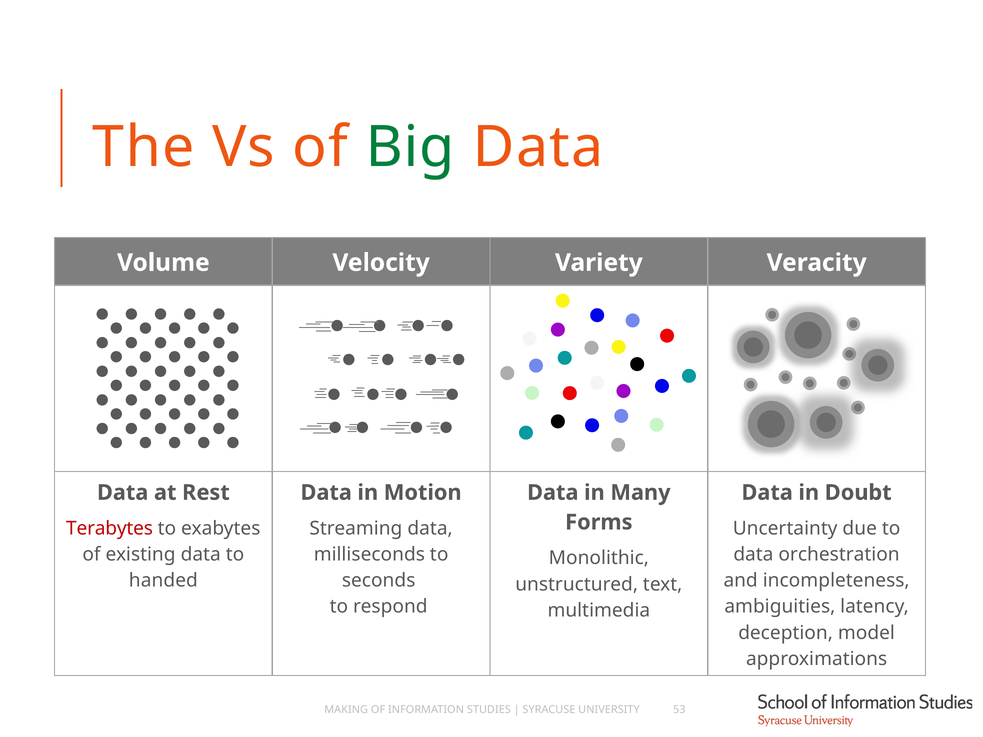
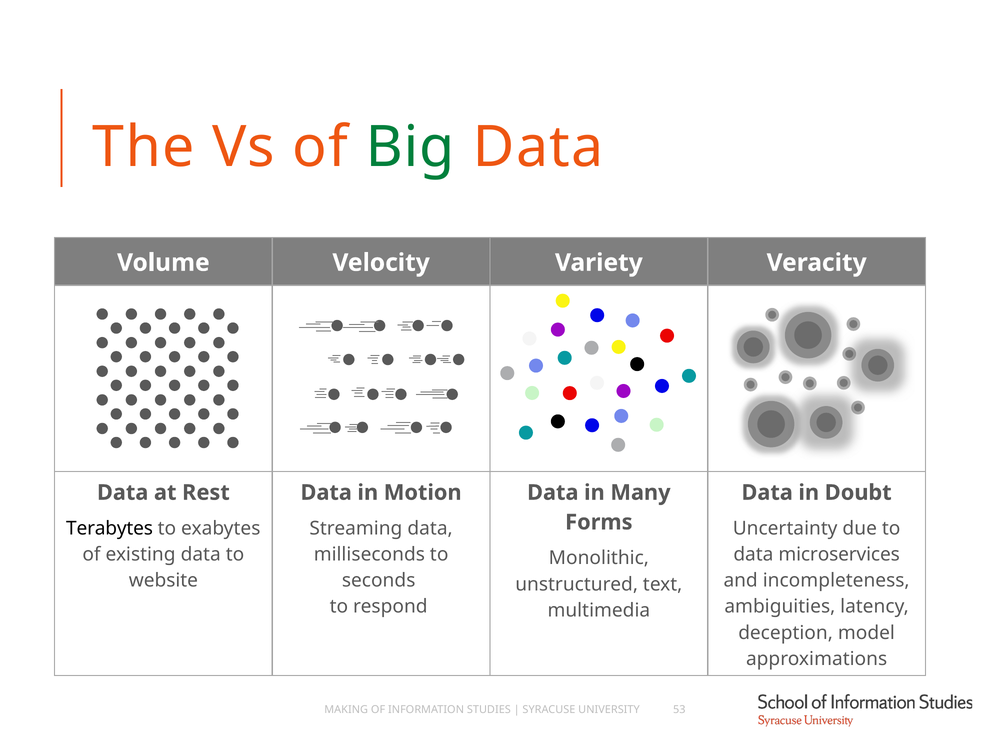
Terabytes colour: red -> black (110, 529)
orchestration: orchestration -> microservices (839, 555)
handed: handed -> website (163, 581)
